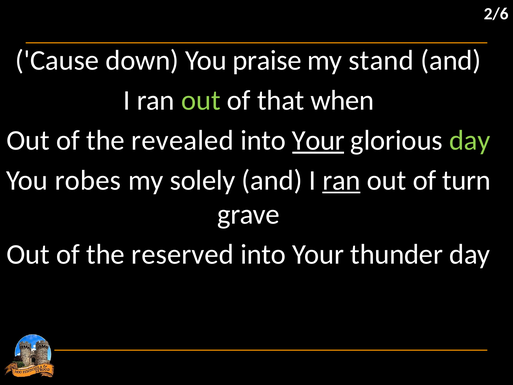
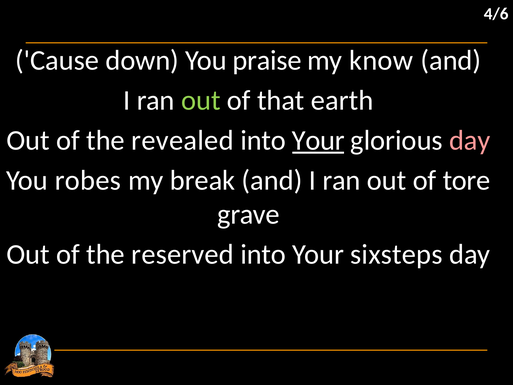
2/6: 2/6 -> 4/6 (496, 14)
stand: stand -> know (381, 61)
when: when -> earth (342, 100)
day colour: light green -> pink (470, 140)
solely: solely -> break (203, 180)
ran underline: present -> none (342, 180)
turn: turn -> tore (467, 180)
thunder: thunder -> sixsteps (396, 254)
